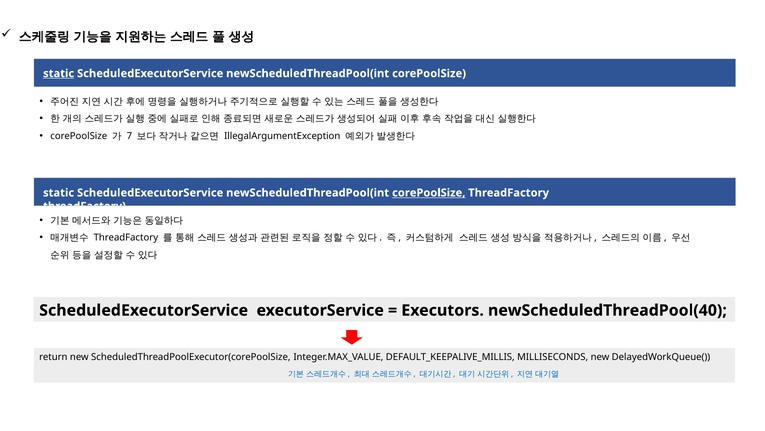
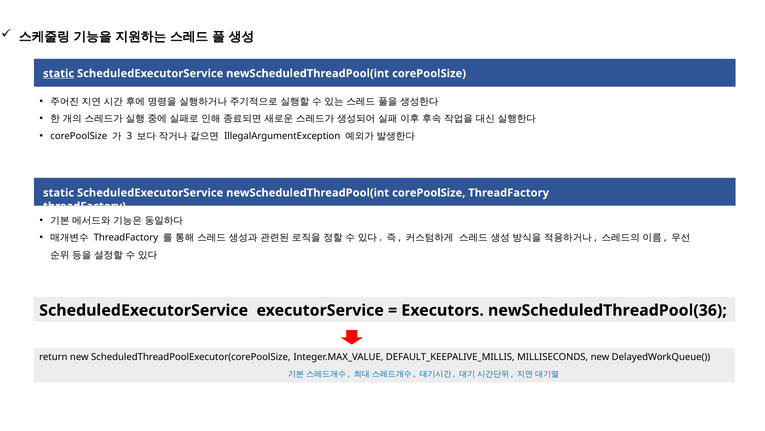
7: 7 -> 3 (129, 136)
corePoolSize underline: present -> none (429, 192)
newScheduledThreadPool(40: newScheduledThreadPool(40 -> newScheduledThreadPool(36 (607, 310)
